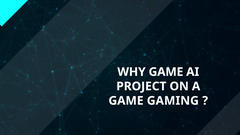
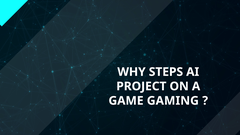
WHY GAME: GAME -> STEPS (166, 72)
